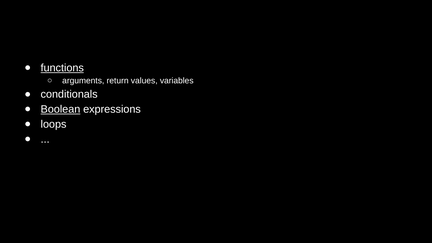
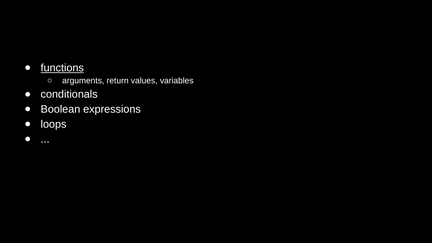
Boolean underline: present -> none (60, 109)
